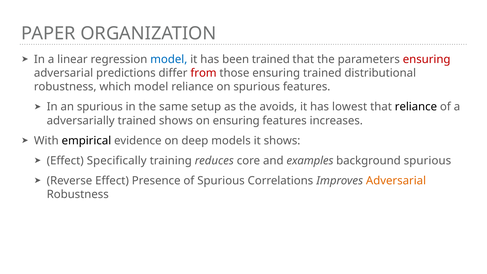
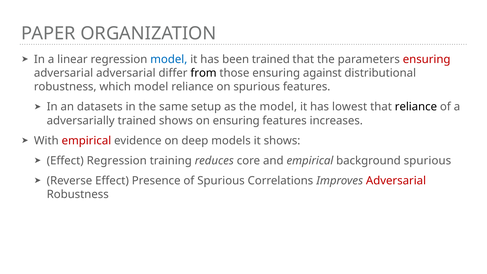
adversarial predictions: predictions -> adversarial (126, 73)
from colour: red -> black (204, 73)
ensuring trained: trained -> against (322, 73)
an spurious: spurious -> datasets (100, 107)
the avoids: avoids -> model (278, 107)
empirical colour: black -> red (86, 141)
Effect Specifically: Specifically -> Regression (117, 161)
and examples: examples -> empirical (310, 161)
Adversarial colour: orange -> red (396, 181)
